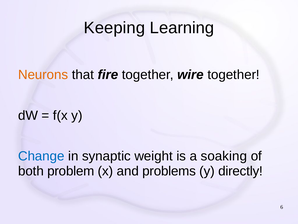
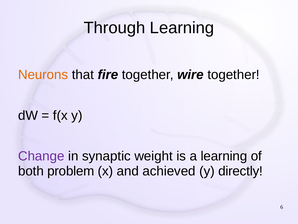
Keeping: Keeping -> Through (114, 28)
Change colour: blue -> purple (41, 156)
a soaking: soaking -> learning (224, 156)
problems: problems -> achieved (169, 171)
